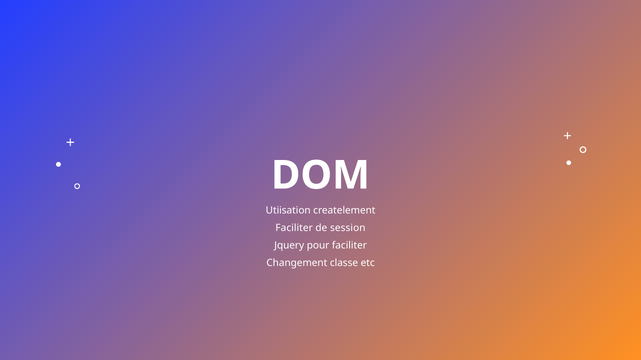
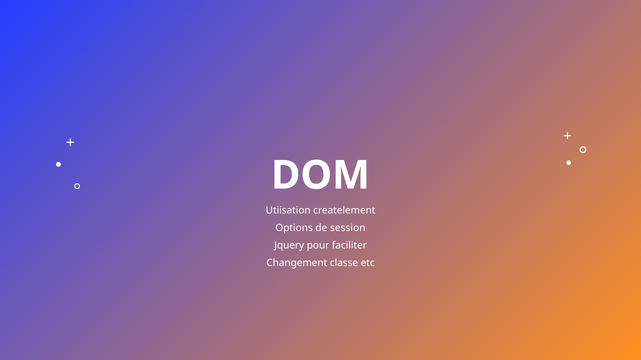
Faciliter: Faciliter -> Options (294, 228)
